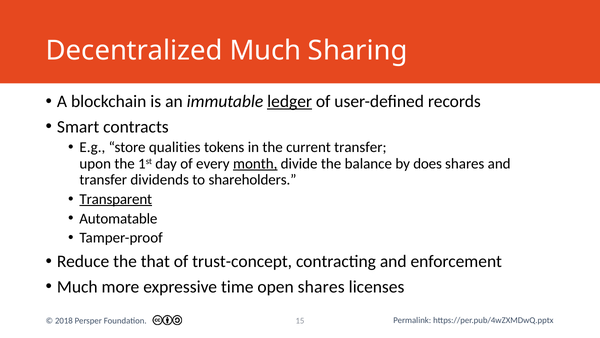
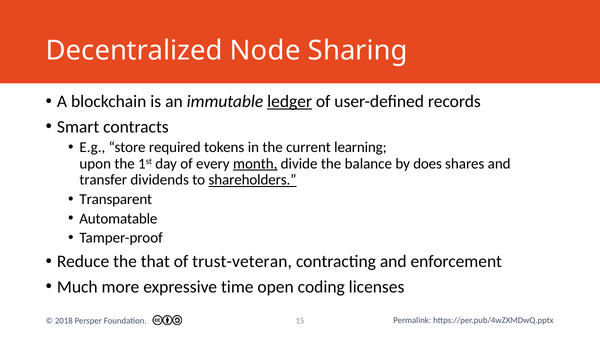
Decentralized Much: Much -> Node (265, 50)
qualities: qualities -> required (175, 147)
current transfer: transfer -> learning (360, 147)
shareholders underline: none -> present (253, 180)
Transparent underline: present -> none (116, 199)
trust-concept: trust-concept -> trust-veteran (242, 261)
open shares: shares -> coding (321, 286)
